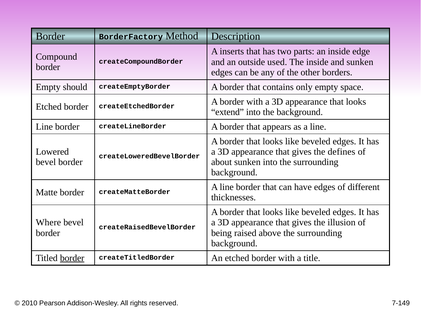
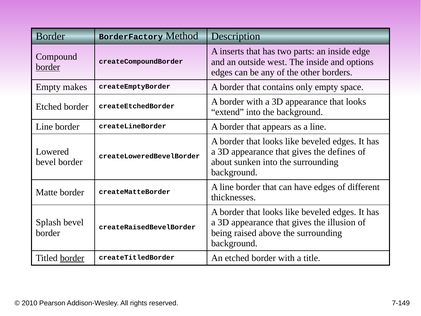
used: used -> west (277, 62)
and sunken: sunken -> options (360, 62)
border underline: none -> present (48, 67)
should: should -> makes (75, 87)
Where: Where -> Splash (48, 222)
